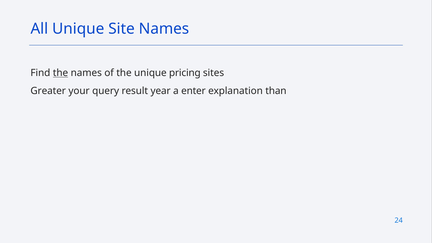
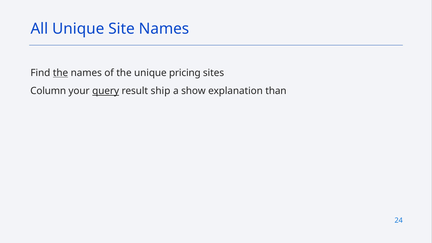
Greater: Greater -> Column (48, 91)
query underline: none -> present (106, 91)
year: year -> ship (160, 91)
enter: enter -> show (193, 91)
